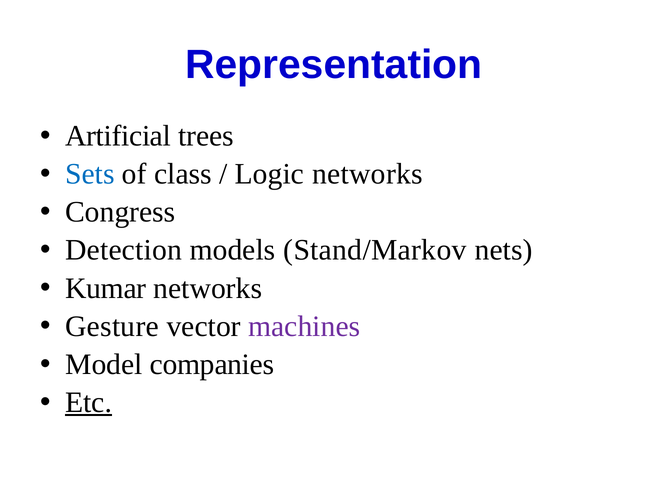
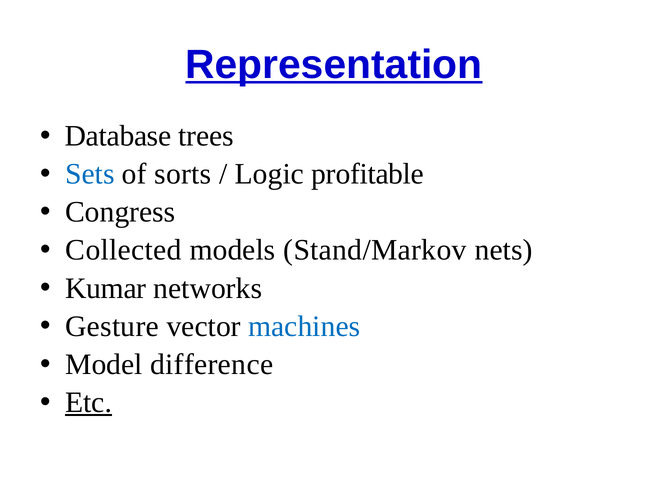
Representation underline: none -> present (334, 65)
Artificial: Artificial -> Database (118, 136)
class: class -> sorts (183, 174)
Logic networks: networks -> profitable (368, 174)
Detection: Detection -> Collected (123, 250)
machines colour: purple -> blue (304, 326)
companies: companies -> difference (212, 364)
